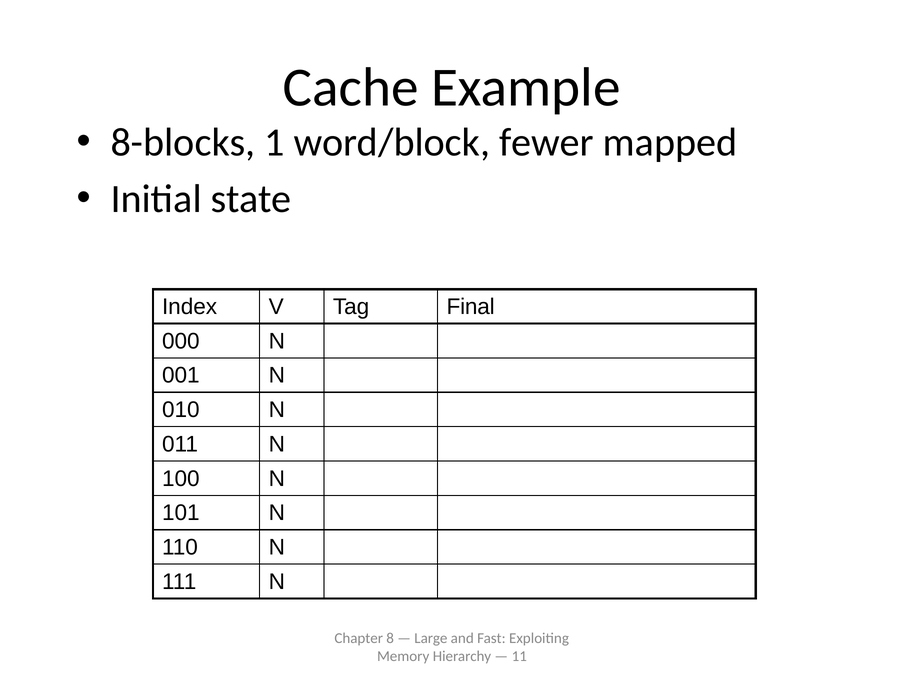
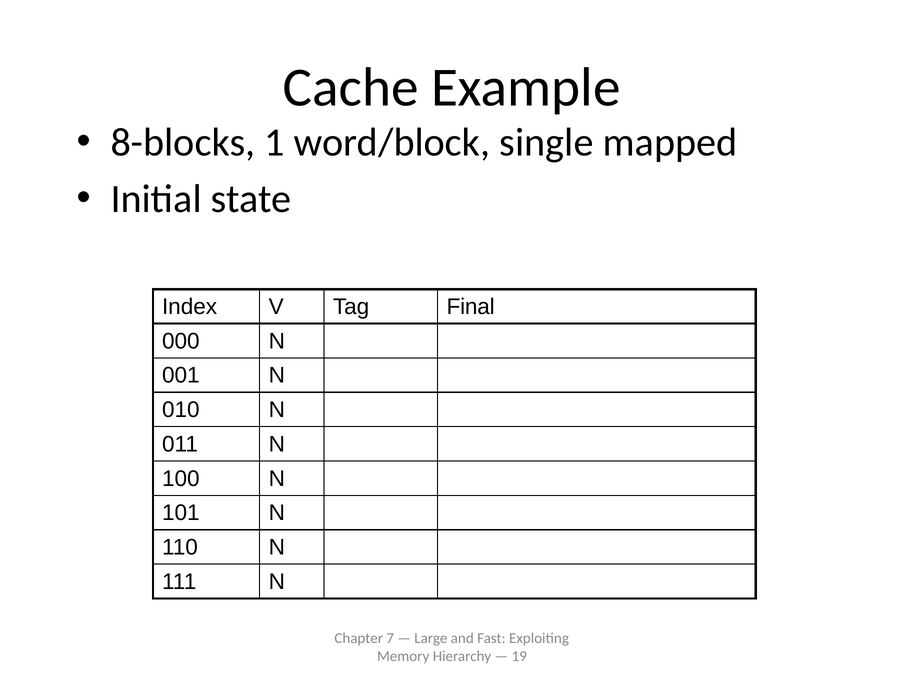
fewer: fewer -> single (546, 143)
8: 8 -> 7 (390, 638)
11: 11 -> 19 (519, 656)
